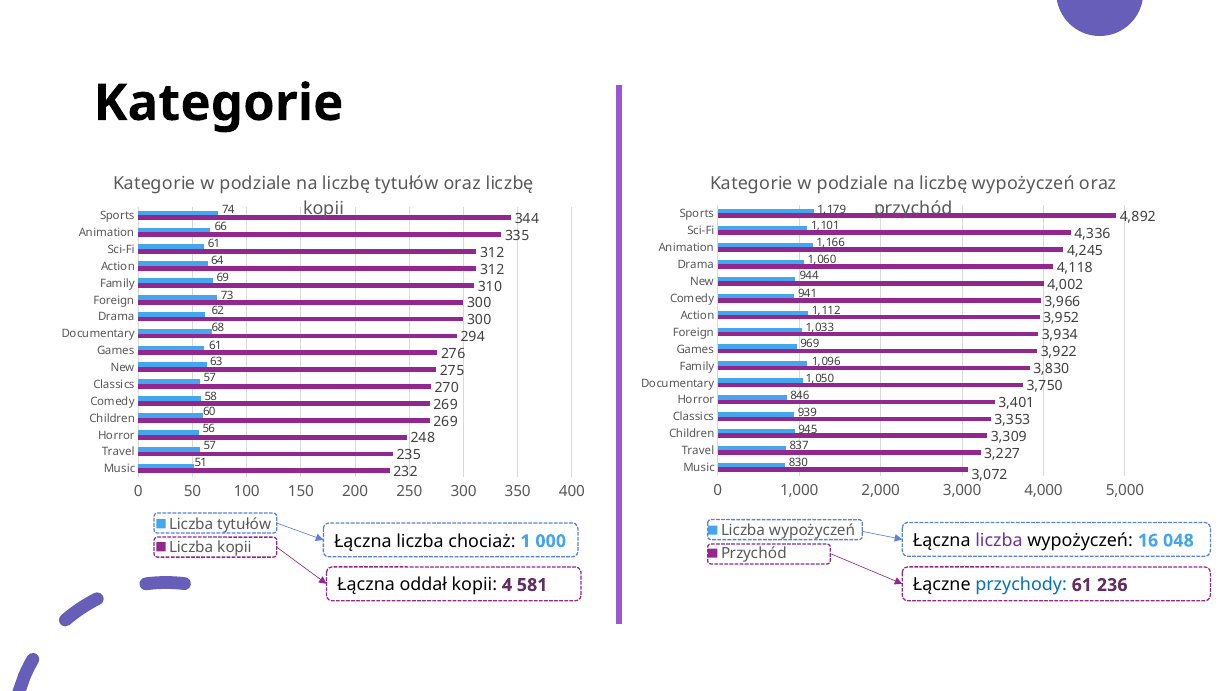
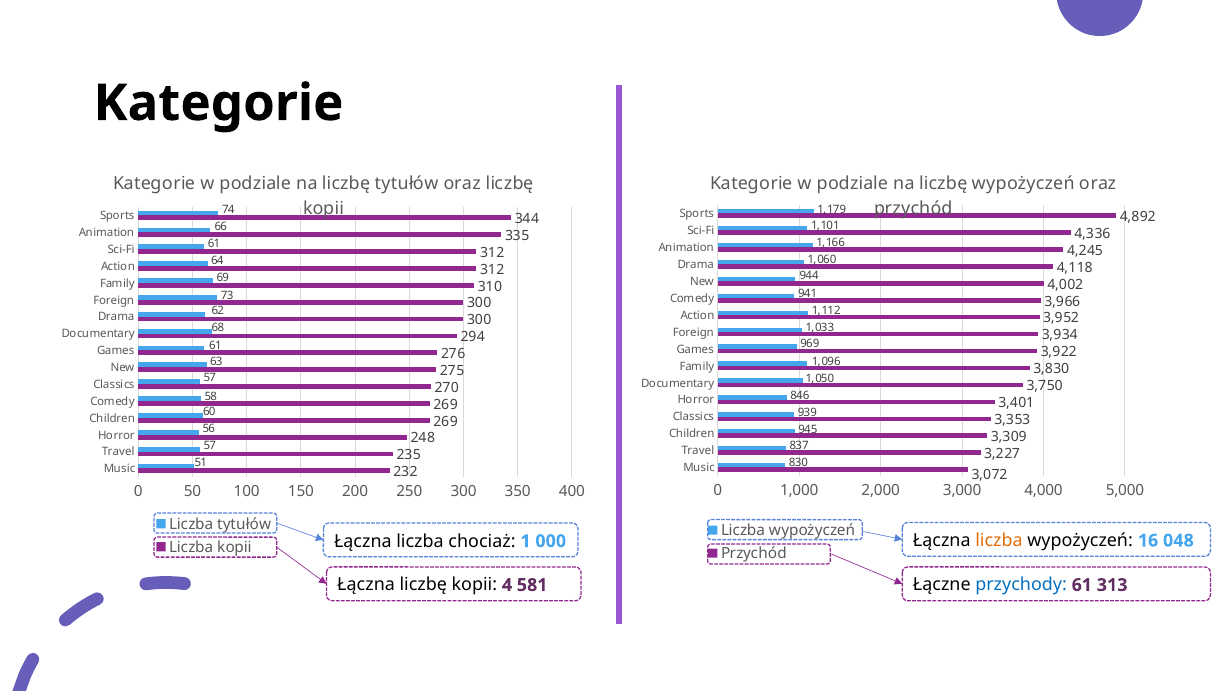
liczba colour: purple -> orange (999, 540)
Łączna oddał: oddał -> liczbę (423, 585)
236: 236 -> 313 (1112, 585)
